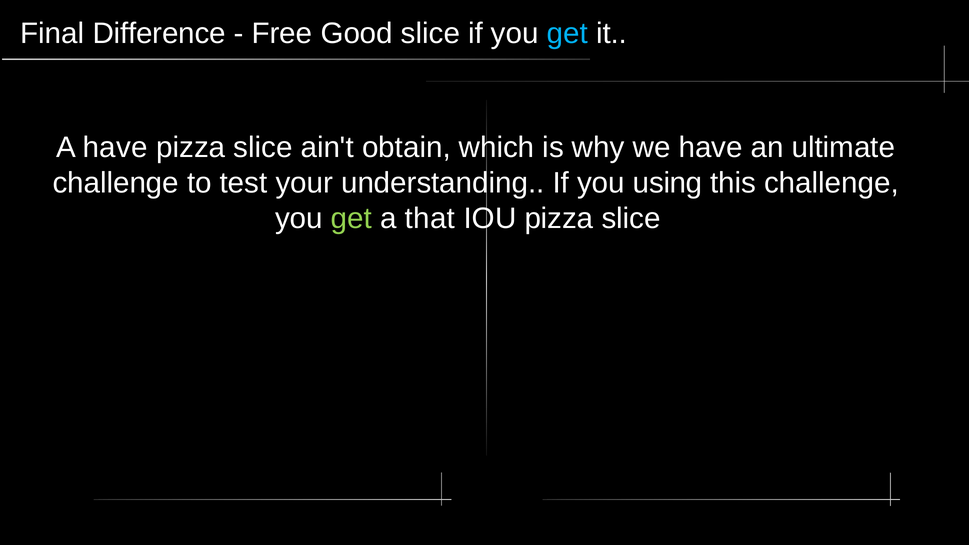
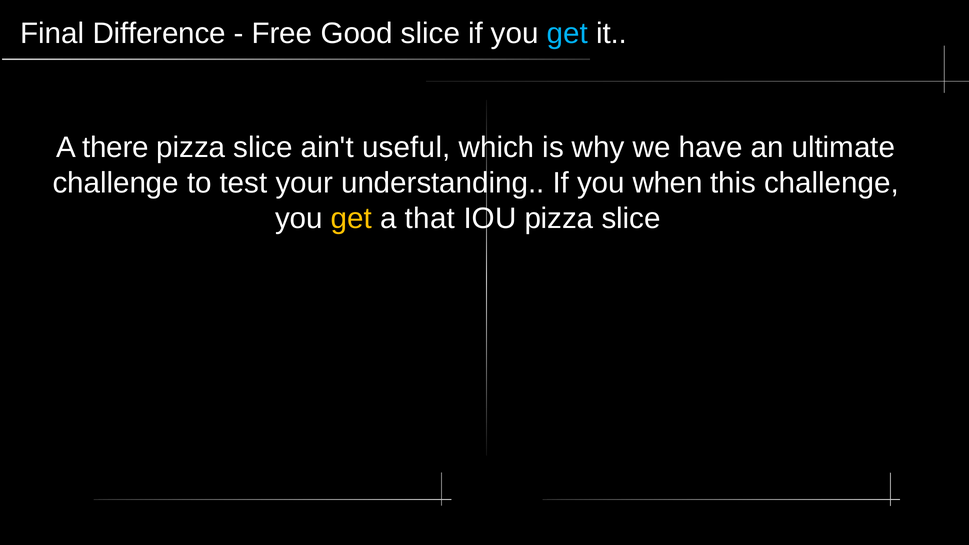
A have: have -> there (116, 147)
obtain: obtain -> useful (406, 147)
using: using -> when (668, 183)
get colour: light green -> yellow (352, 218)
